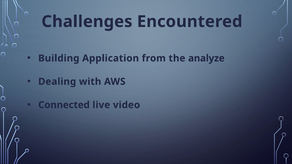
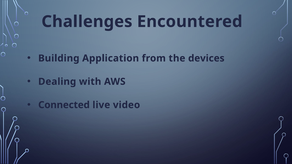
analyze: analyze -> devices (206, 58)
